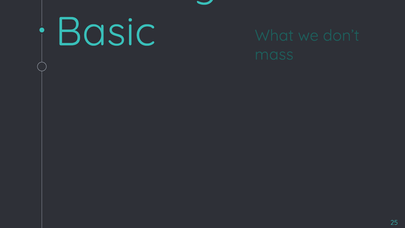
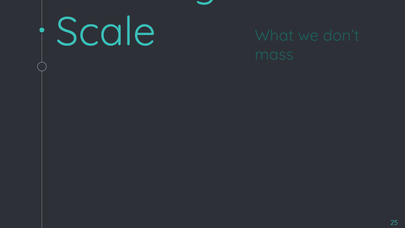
Basic: Basic -> Scale (106, 32)
